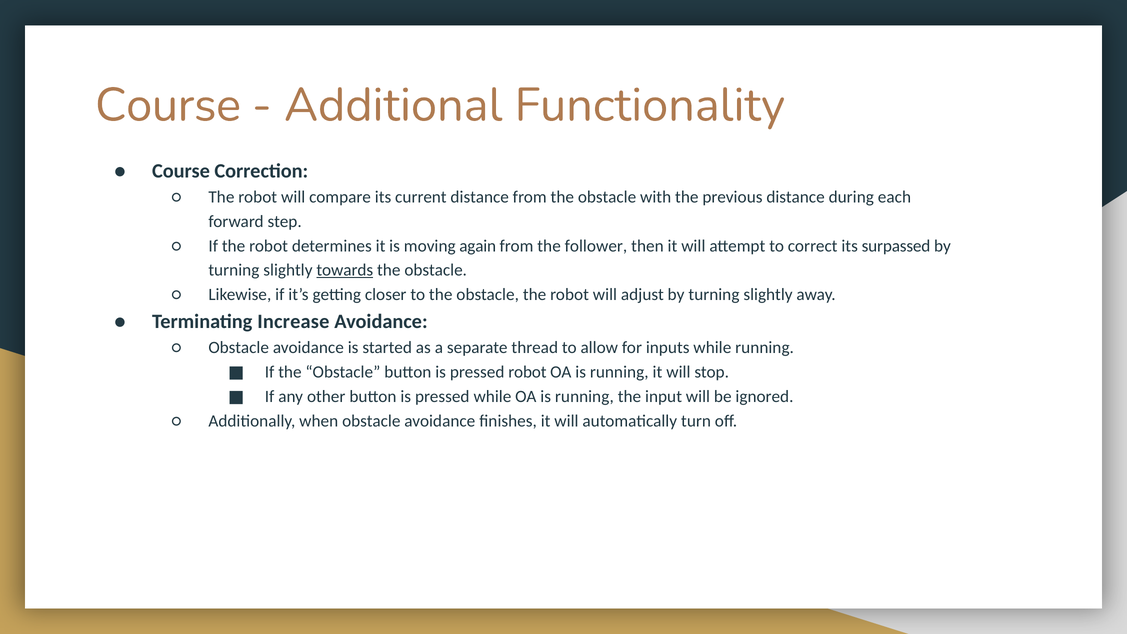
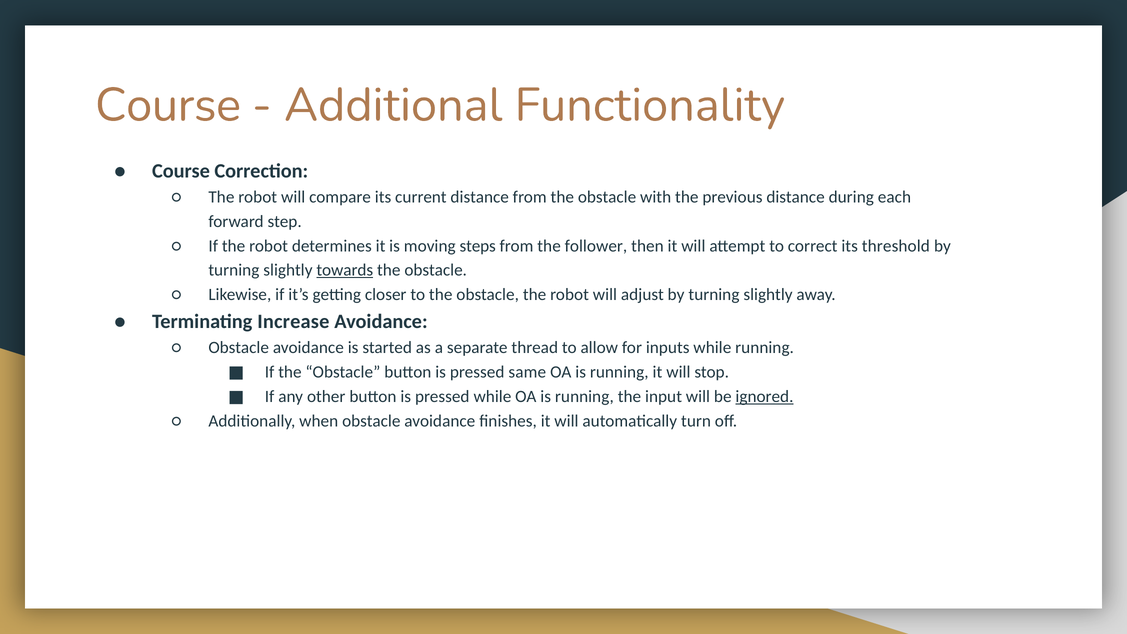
again: again -> steps (478, 246)
surpassed: surpassed -> threshold (896, 246)
pressed robot: robot -> same (527, 372)
ignored underline: none -> present (764, 396)
